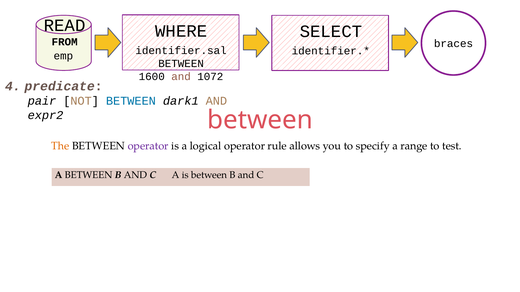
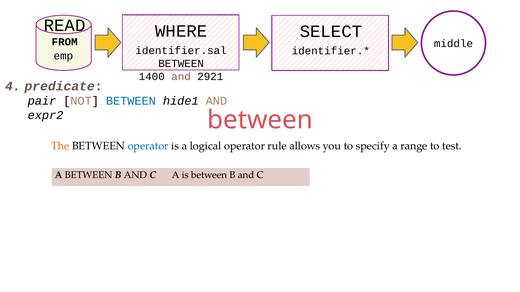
braces: braces -> middle (453, 44)
1600: 1600 -> 1400 (152, 77)
1072: 1072 -> 2921 (210, 77)
dark1: dark1 -> hide1 (181, 101)
operator colour: purple -> blue (148, 146)
